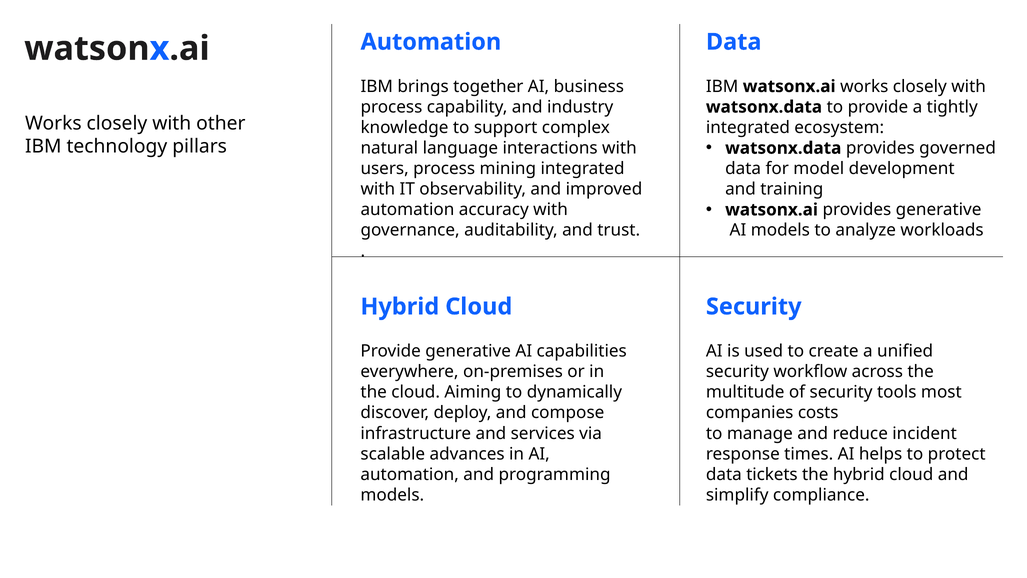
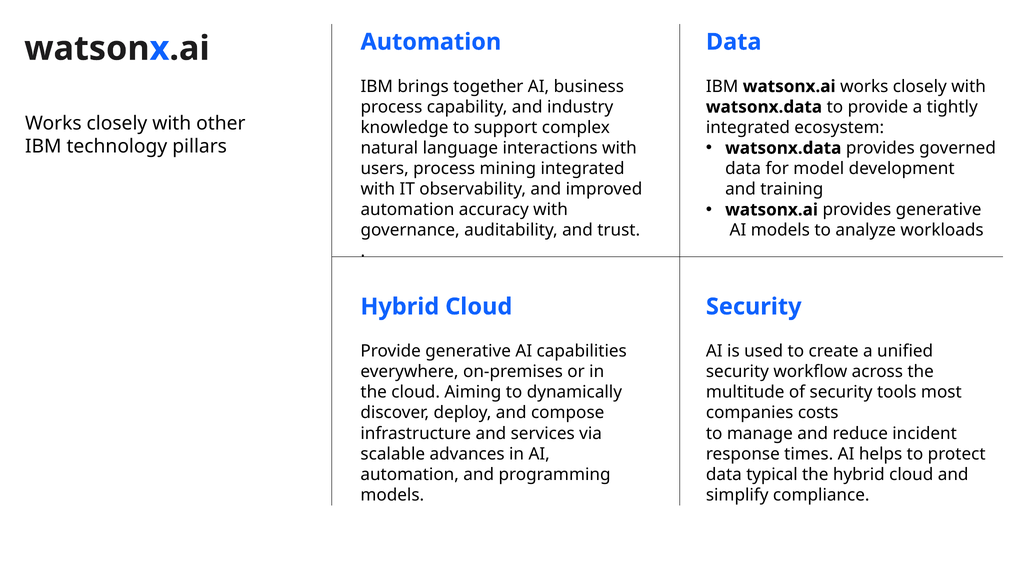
tickets: tickets -> typical (772, 474)
